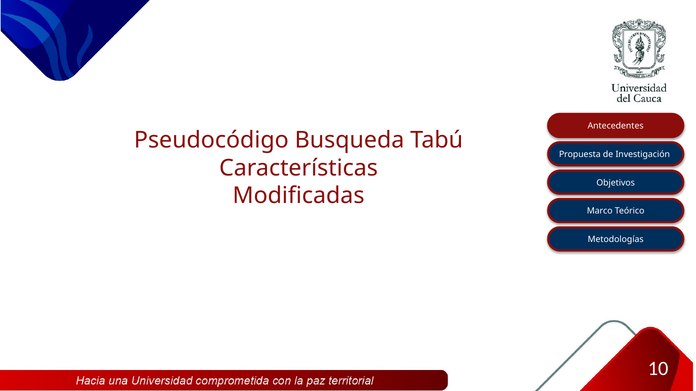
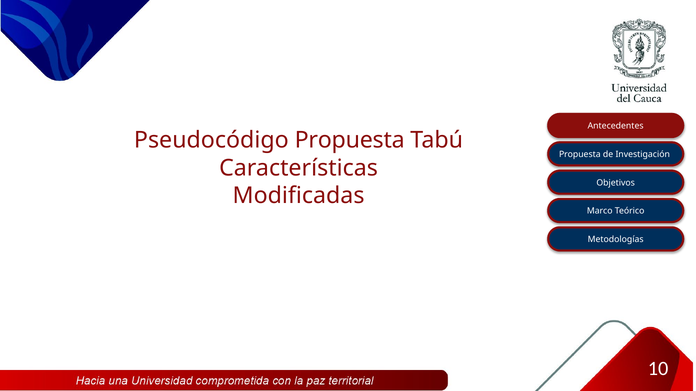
Pseudocódigo Busqueda: Busqueda -> Propuesta (350, 140)
